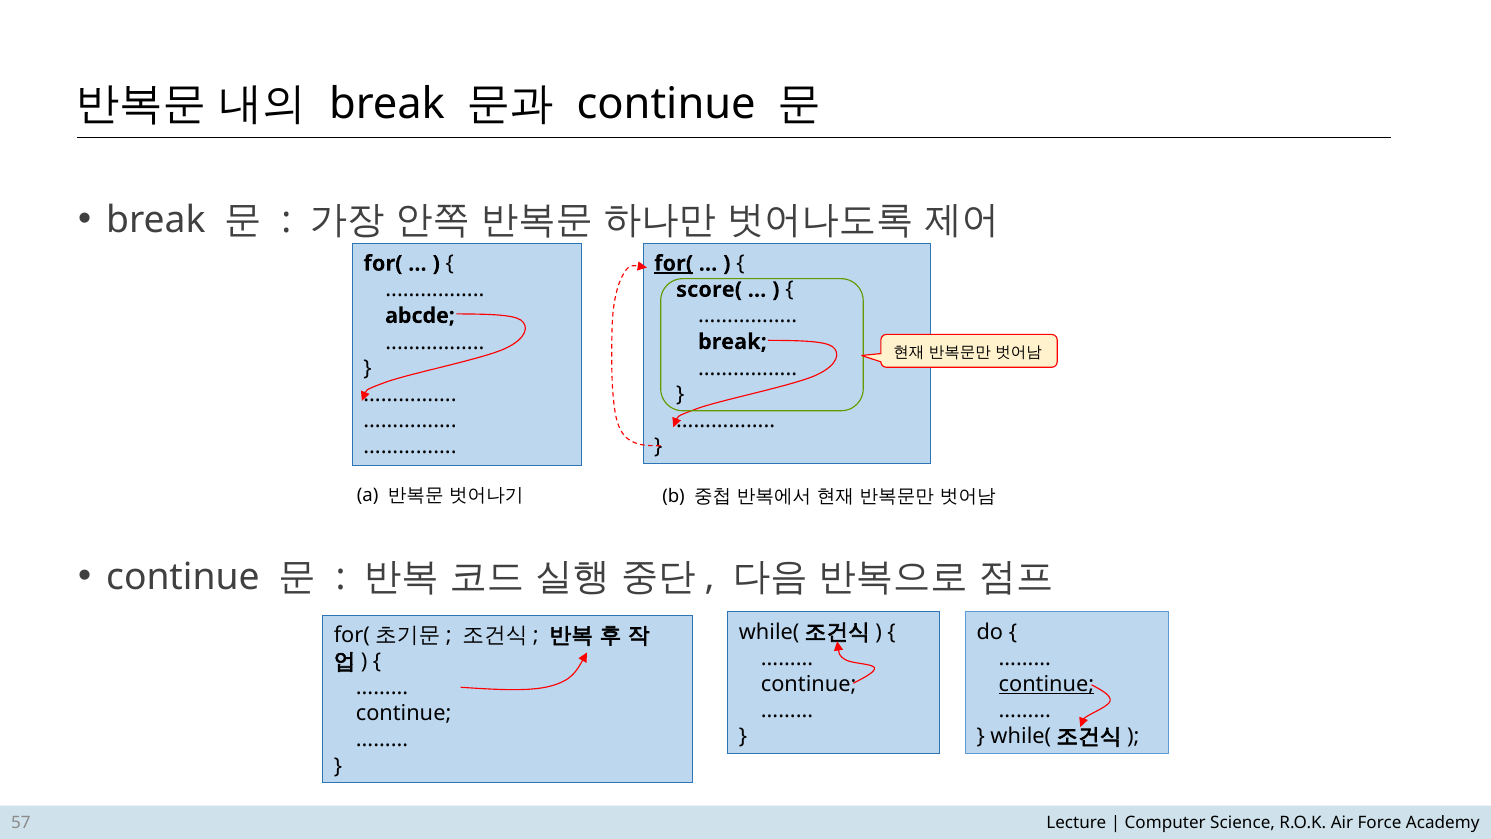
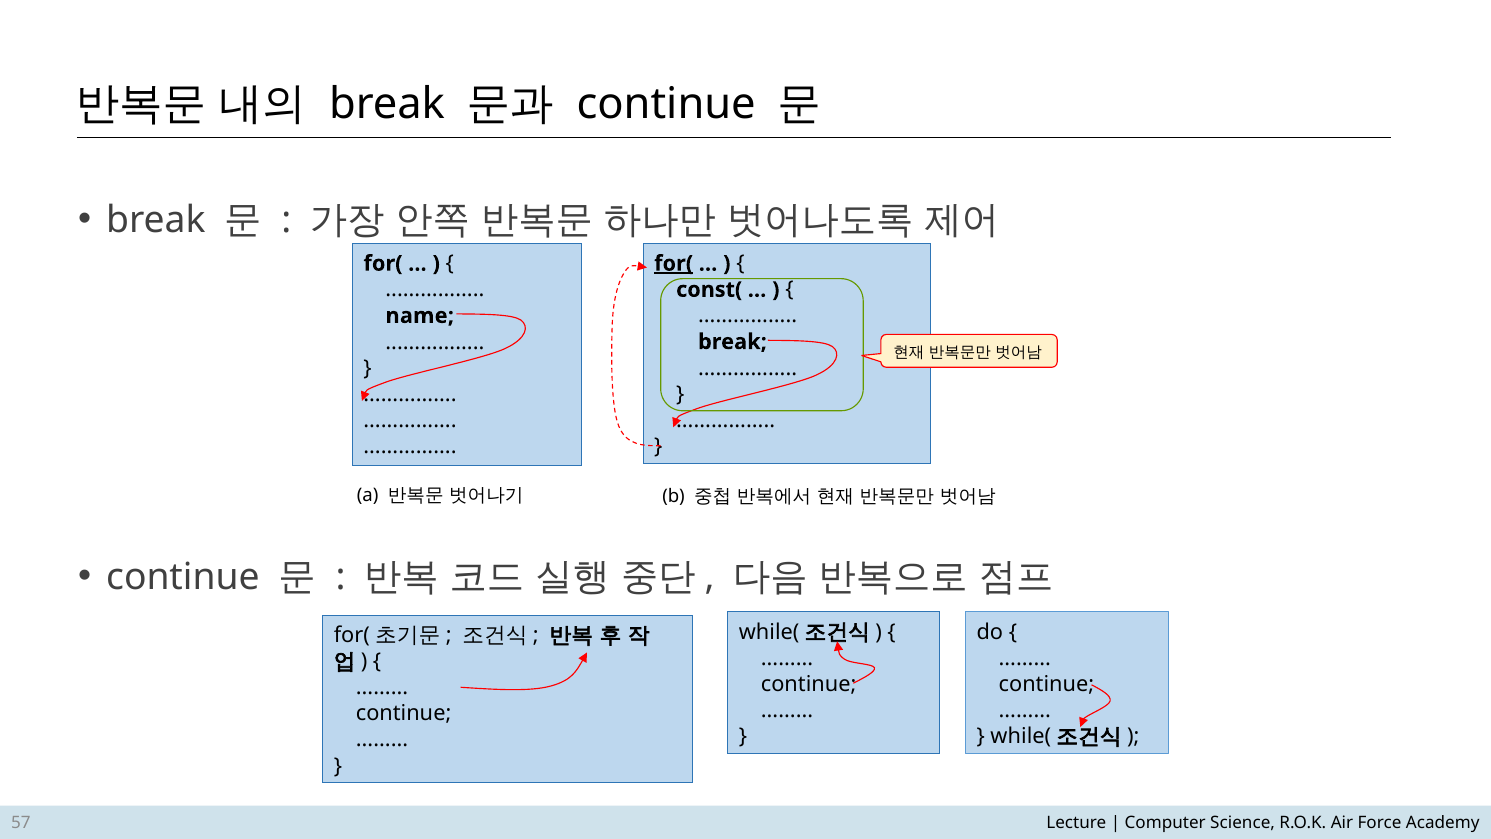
score(: score( -> const( (709, 290)
abcde: abcde -> name (420, 316)
continue underline: present -> none (1046, 684)
